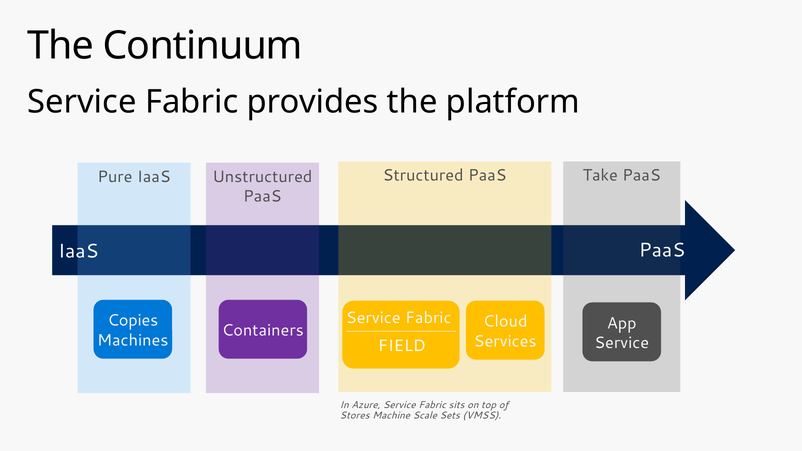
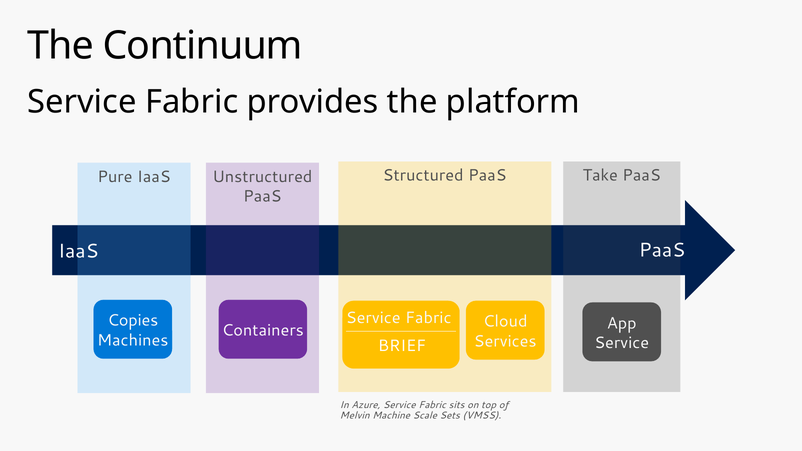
FIELD: FIELD -> BRIEF (402, 346)
Stores: Stores -> Melvin (355, 416)
